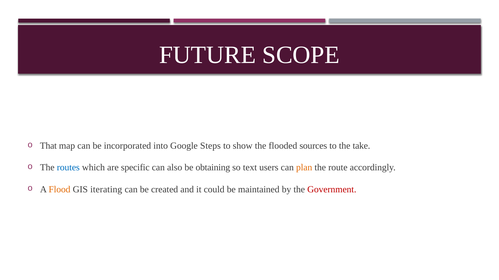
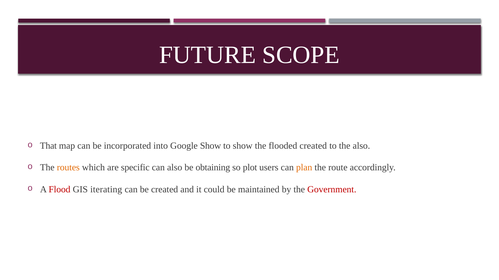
Google Steps: Steps -> Show (211, 146)
flooded sources: sources -> created (313, 146)
the take: take -> also (361, 146)
routes colour: blue -> orange (68, 168)
text: text -> plot (250, 168)
Flood colour: orange -> red (59, 190)
